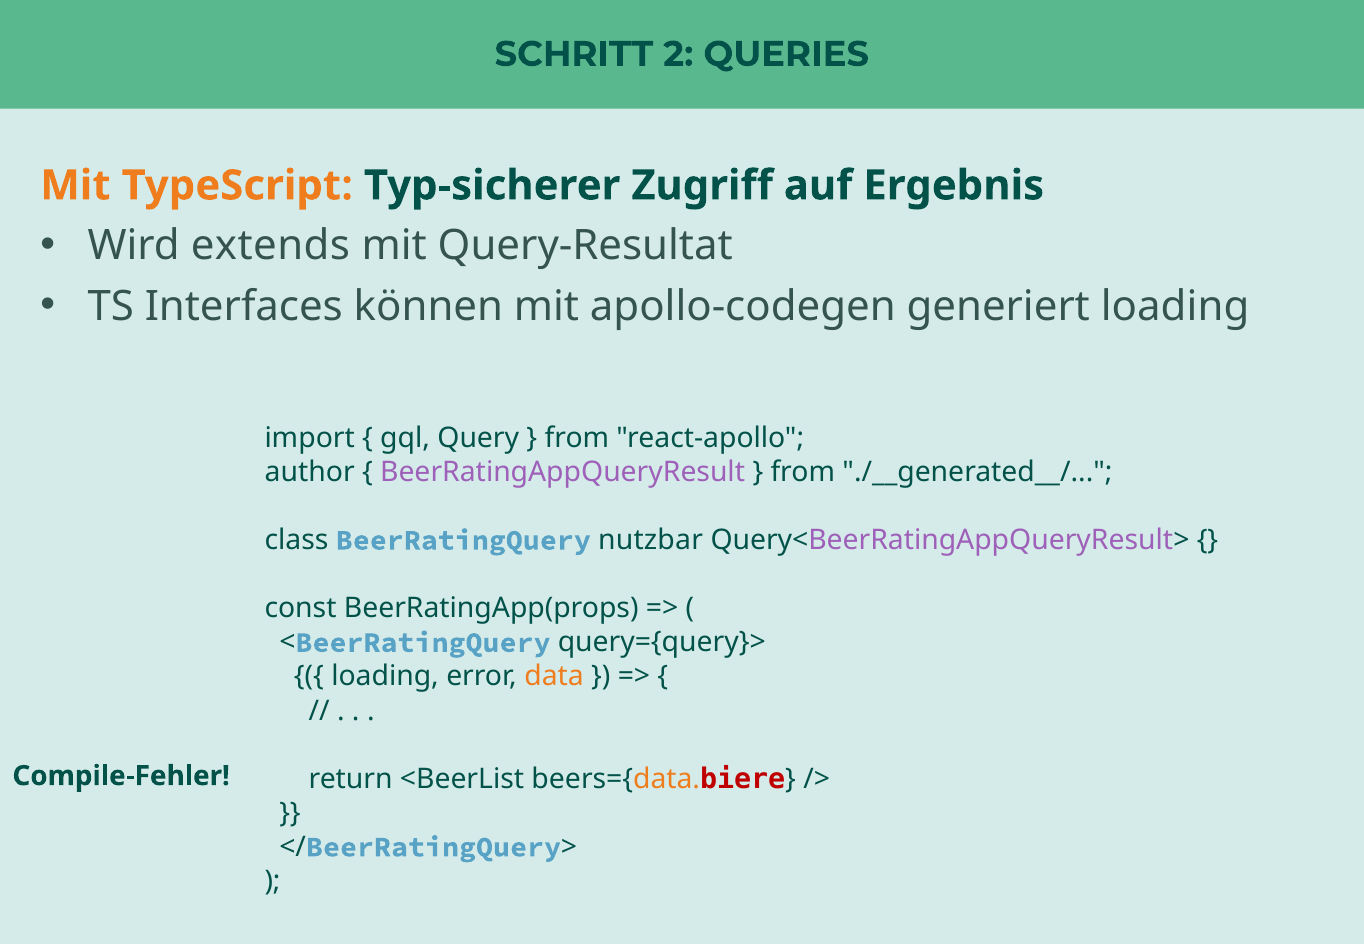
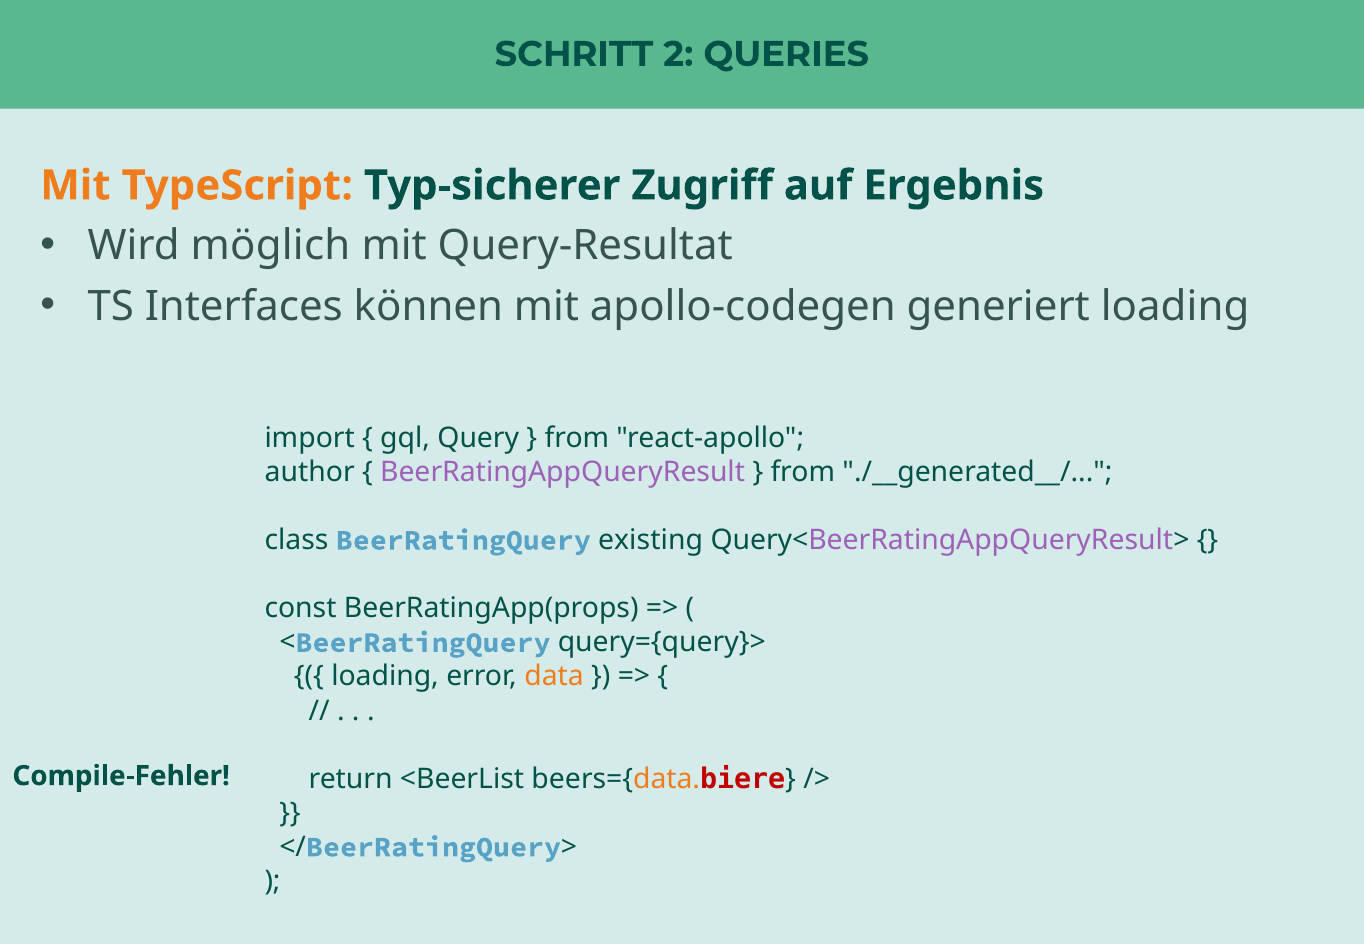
extends: extends -> möglich (271, 246)
nutzbar: nutzbar -> existing (651, 540)
